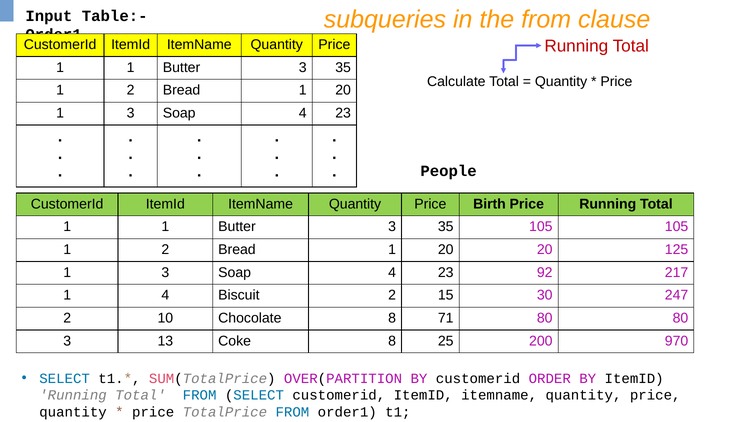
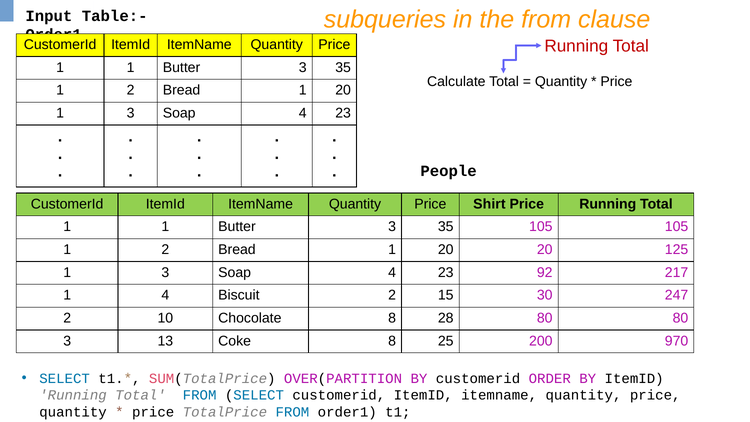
Birth: Birth -> Shirt (489, 204)
71: 71 -> 28 (446, 318)
